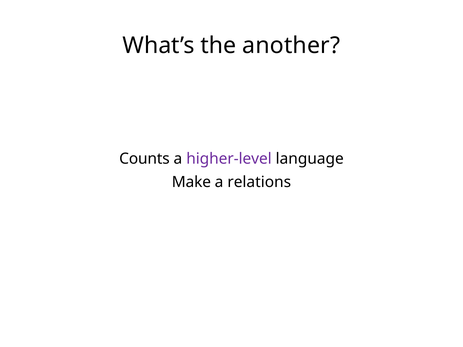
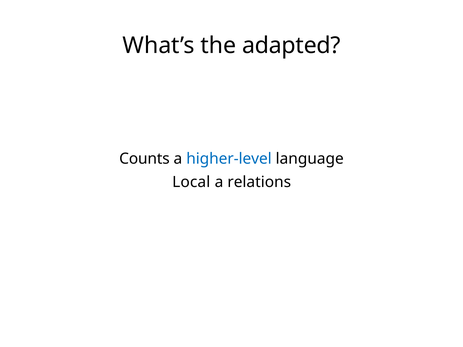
another: another -> adapted (291, 46)
higher-level colour: purple -> blue (229, 159)
Make: Make -> Local (191, 182)
